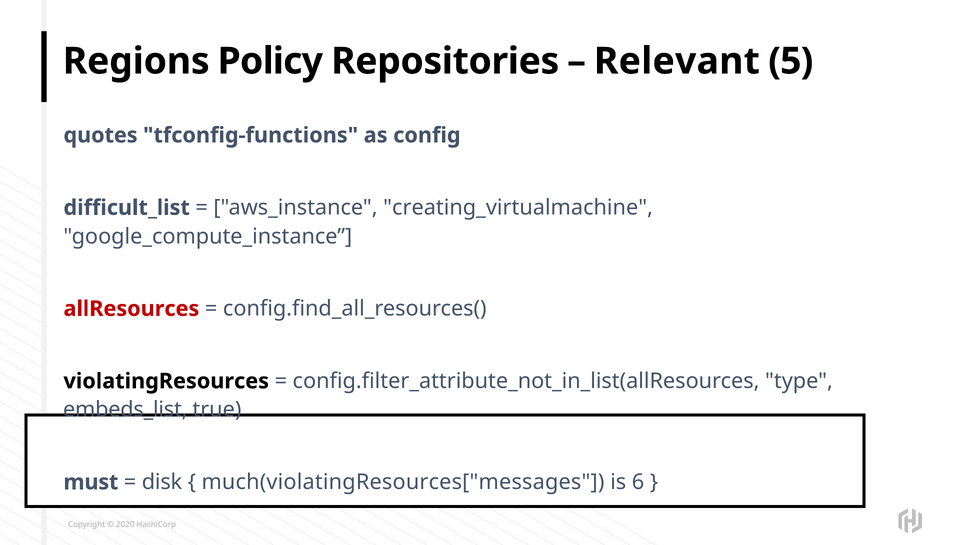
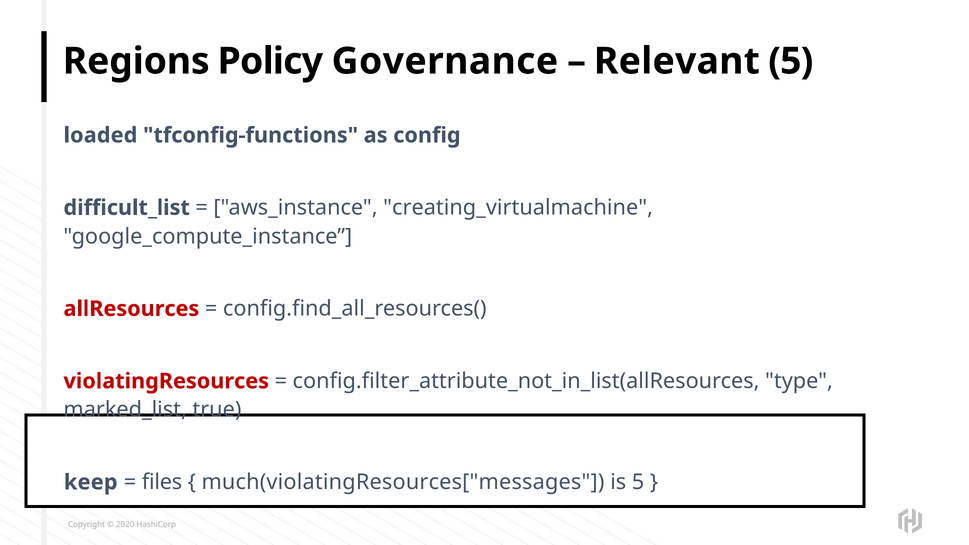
Repositories: Repositories -> Governance (445, 61)
quotes: quotes -> loaded (100, 135)
violatingResources colour: black -> red (166, 381)
embeds_list: embeds_list -> marked_list (125, 410)
must: must -> keep (91, 482)
disk: disk -> files (162, 482)
is 6: 6 -> 5 (638, 482)
